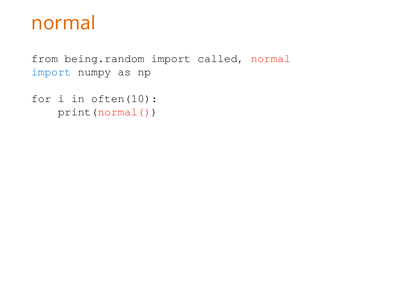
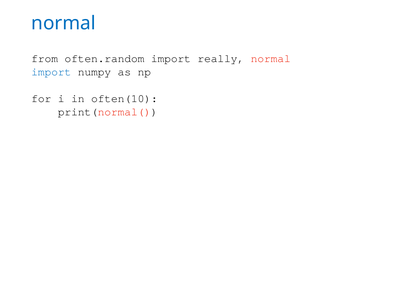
normal colour: orange -> blue (64, 23)
being.random: being.random -> often.random (104, 59)
called: called -> really (221, 59)
